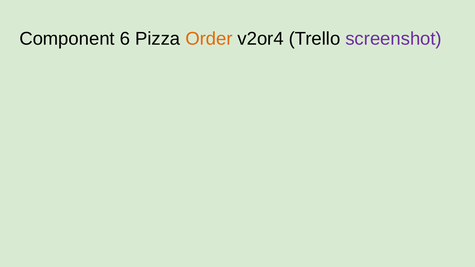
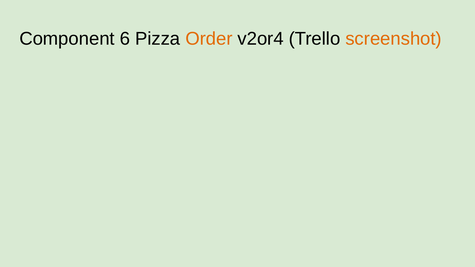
screenshot colour: purple -> orange (394, 39)
